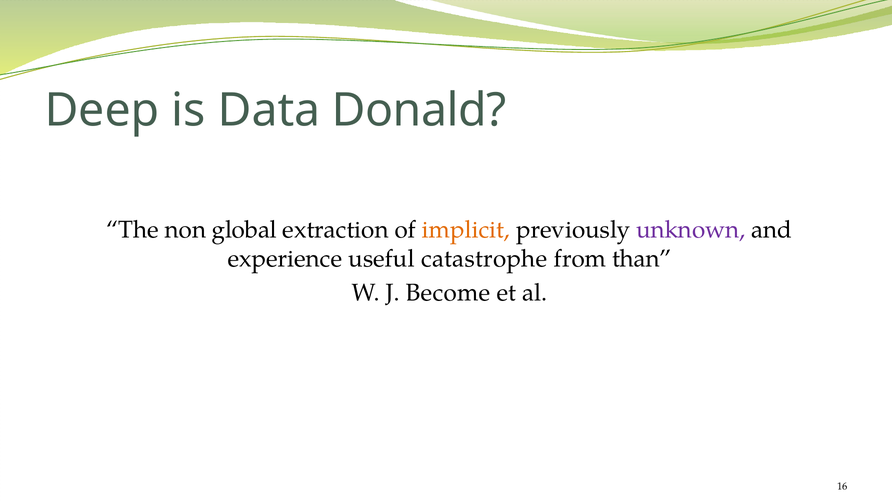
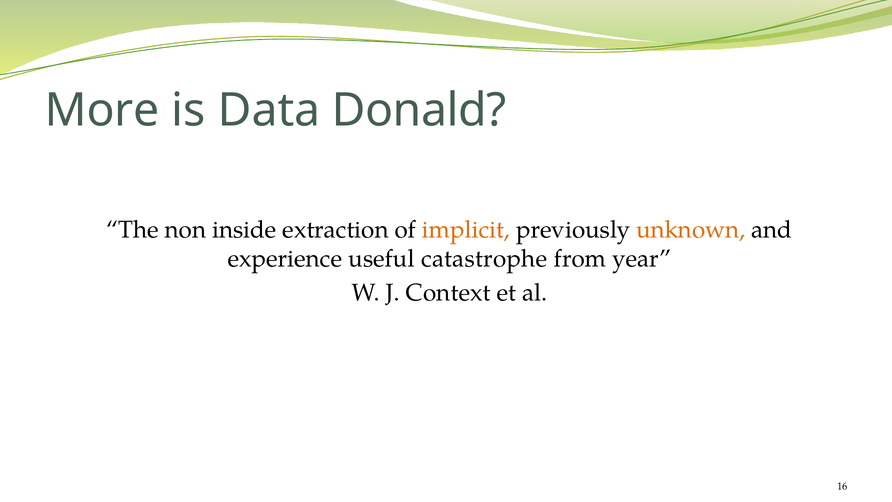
Deep: Deep -> More (102, 110)
global: global -> inside (244, 230)
unknown colour: purple -> orange (691, 230)
than: than -> year (642, 259)
Become: Become -> Context (448, 293)
